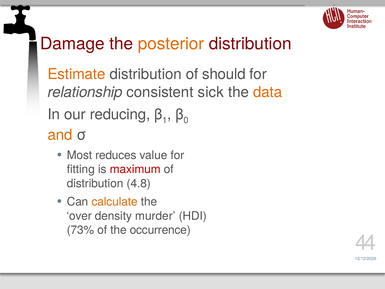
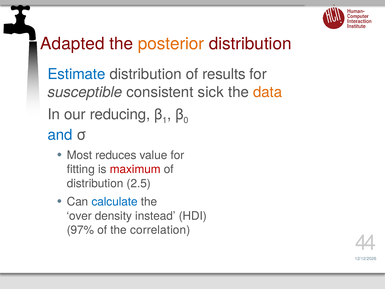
Damage: Damage -> Adapted (72, 44)
Estimate colour: orange -> blue (76, 74)
should: should -> results (224, 74)
relationship: relationship -> susceptible (85, 92)
and colour: orange -> blue (60, 135)
4.8: 4.8 -> 2.5 (139, 183)
calculate colour: orange -> blue (115, 202)
murder: murder -> instead (155, 216)
73%: 73% -> 97% (80, 230)
occurrence: occurrence -> correlation (160, 230)
